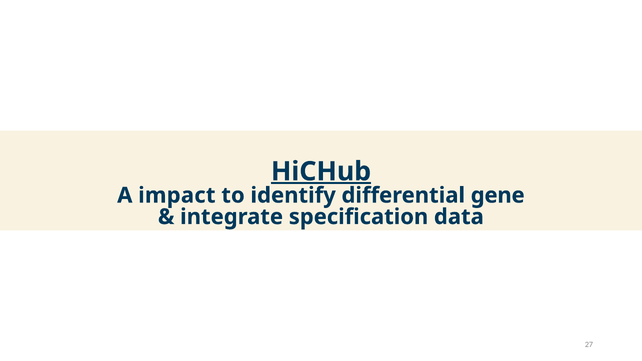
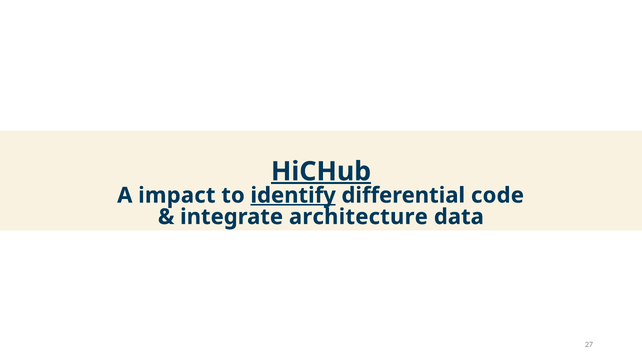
identify underline: none -> present (293, 195)
gene: gene -> code (497, 195)
specification: specification -> architecture (358, 217)
